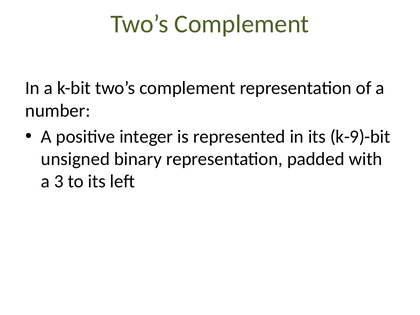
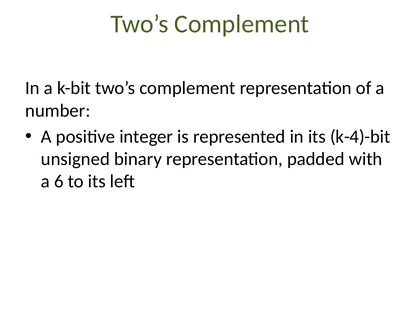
k-9)-bit: k-9)-bit -> k-4)-bit (360, 137)
3: 3 -> 6 (59, 181)
